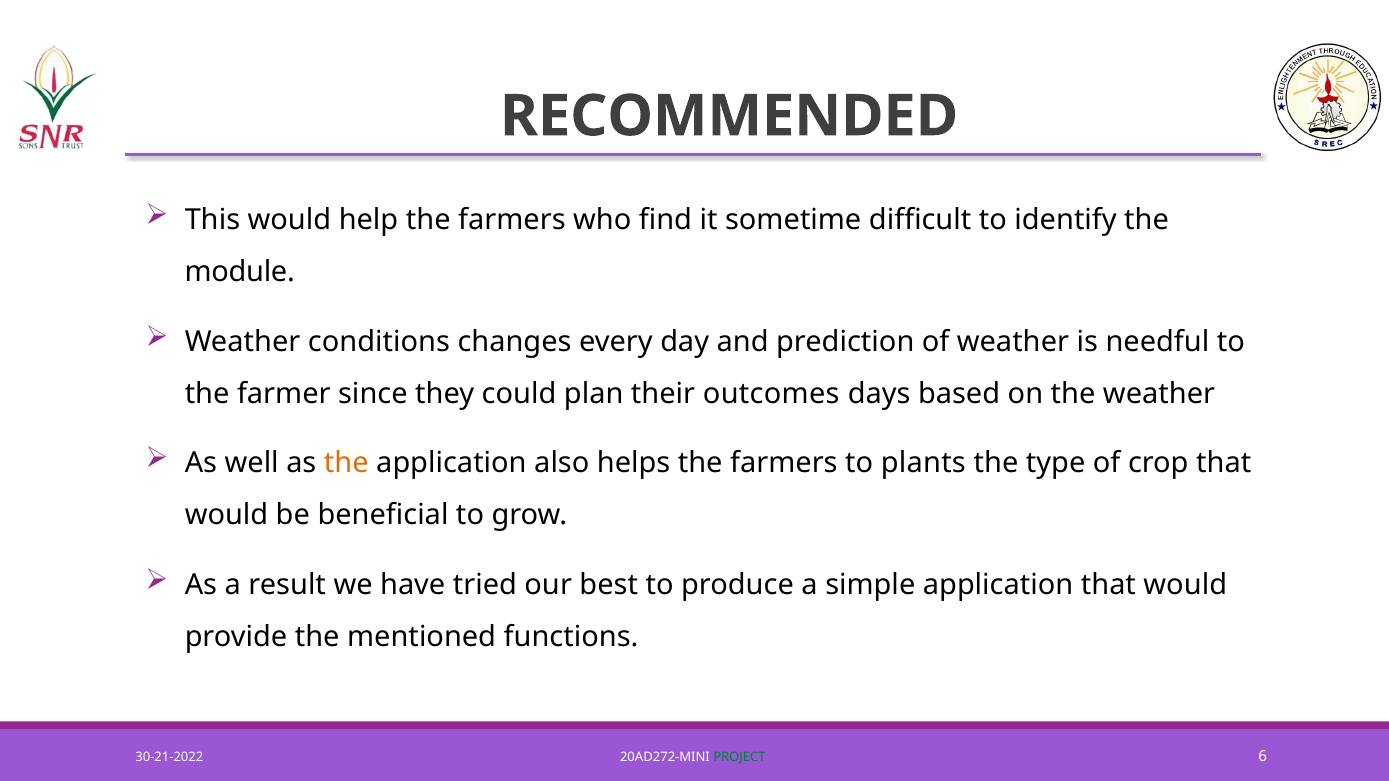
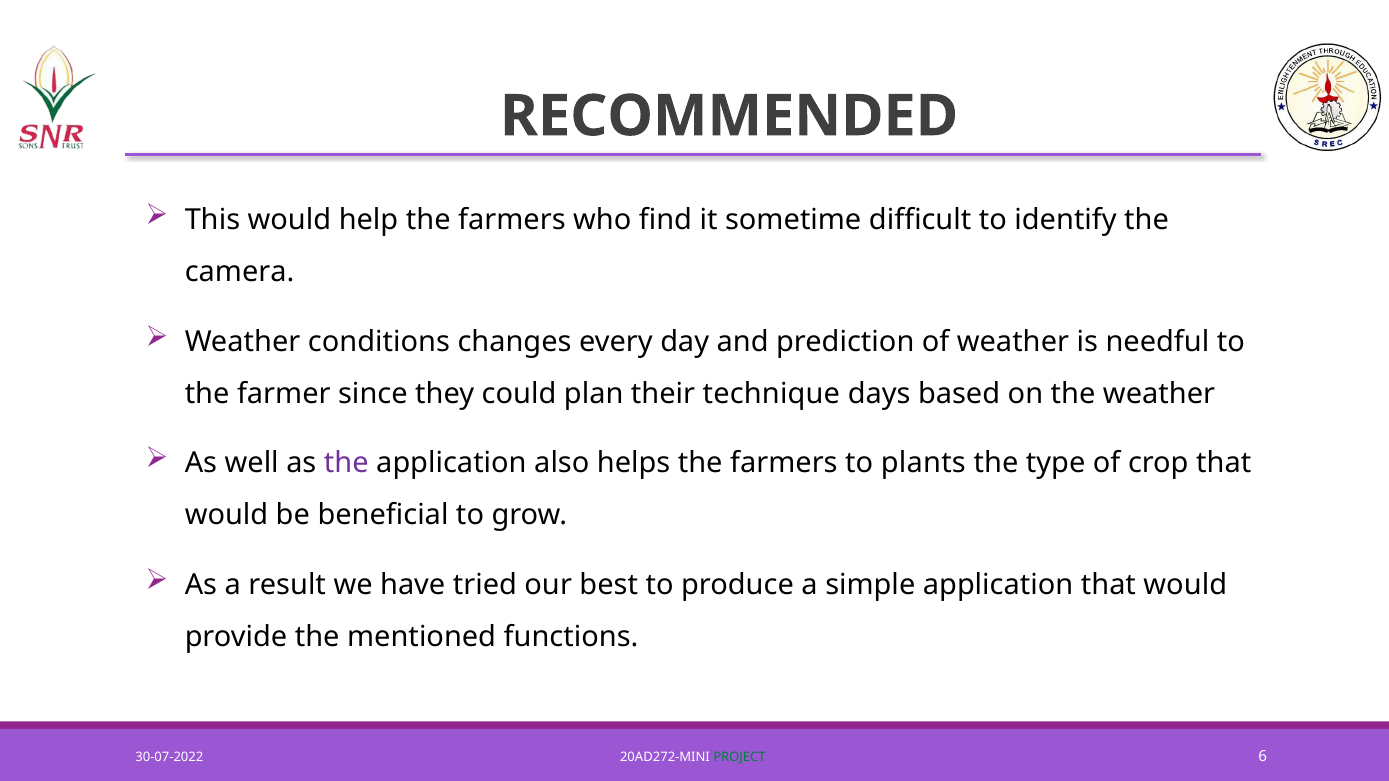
module: module -> camera (240, 272)
outcomes: outcomes -> technique (771, 394)
the colour: orange -> purple (346, 463)
30-21-2022: 30-21-2022 -> 30-07-2022 (169, 758)
